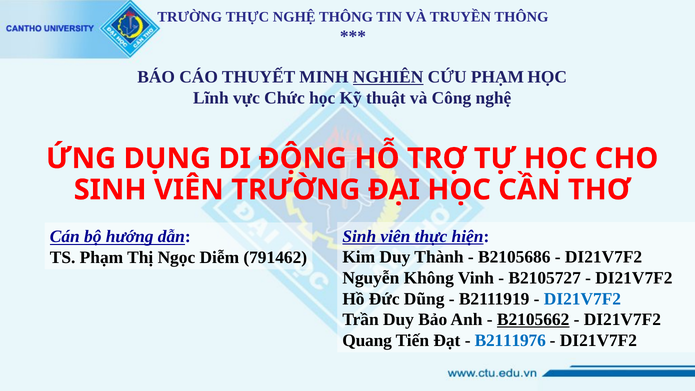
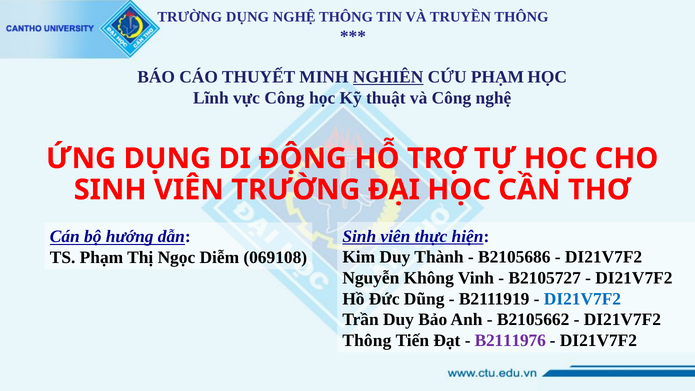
TRƯỜNG THỰC: THỰC -> DỤNG (247, 17)
vực Chức: Chức -> Công (284, 98)
791462: 791462 -> 069108 (275, 257)
B2105662 underline: present -> none (533, 320)
Quang: Quang -> Thông (367, 341)
B2111976 colour: blue -> purple (510, 341)
